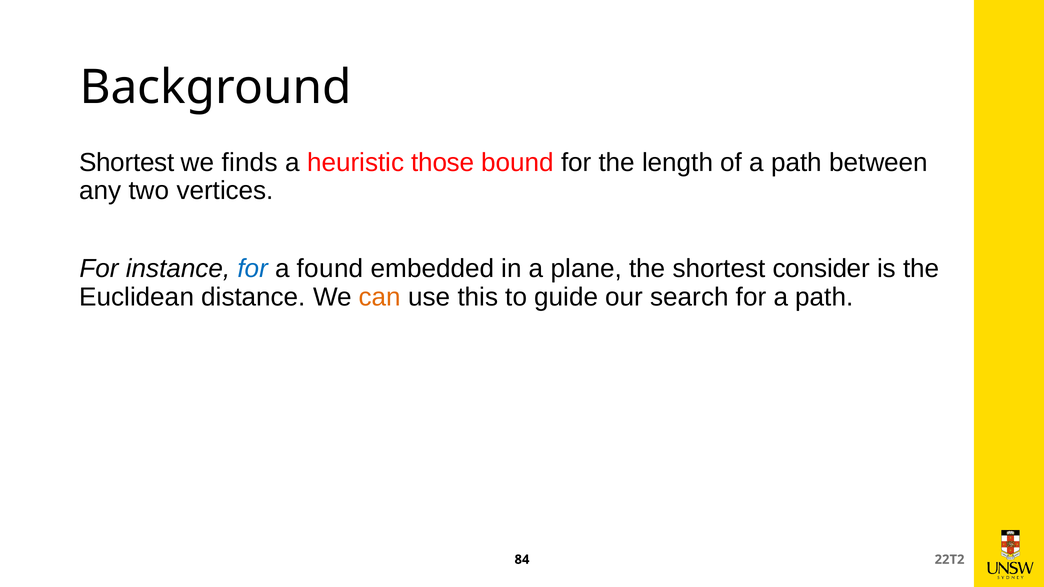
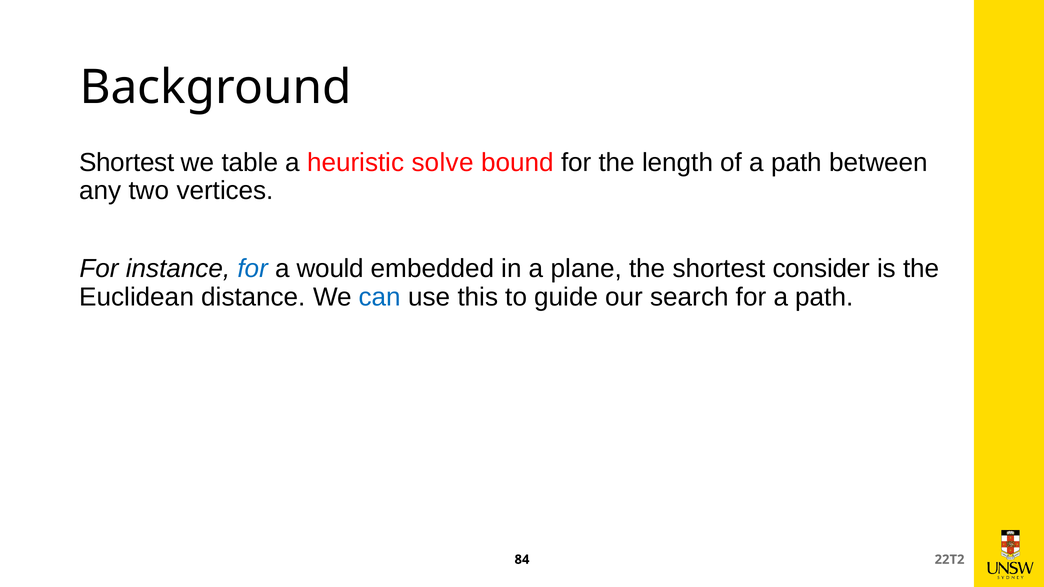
finds: finds -> table (250, 163)
those: those -> solve (443, 163)
found: found -> would (330, 269)
can colour: orange -> blue (380, 297)
